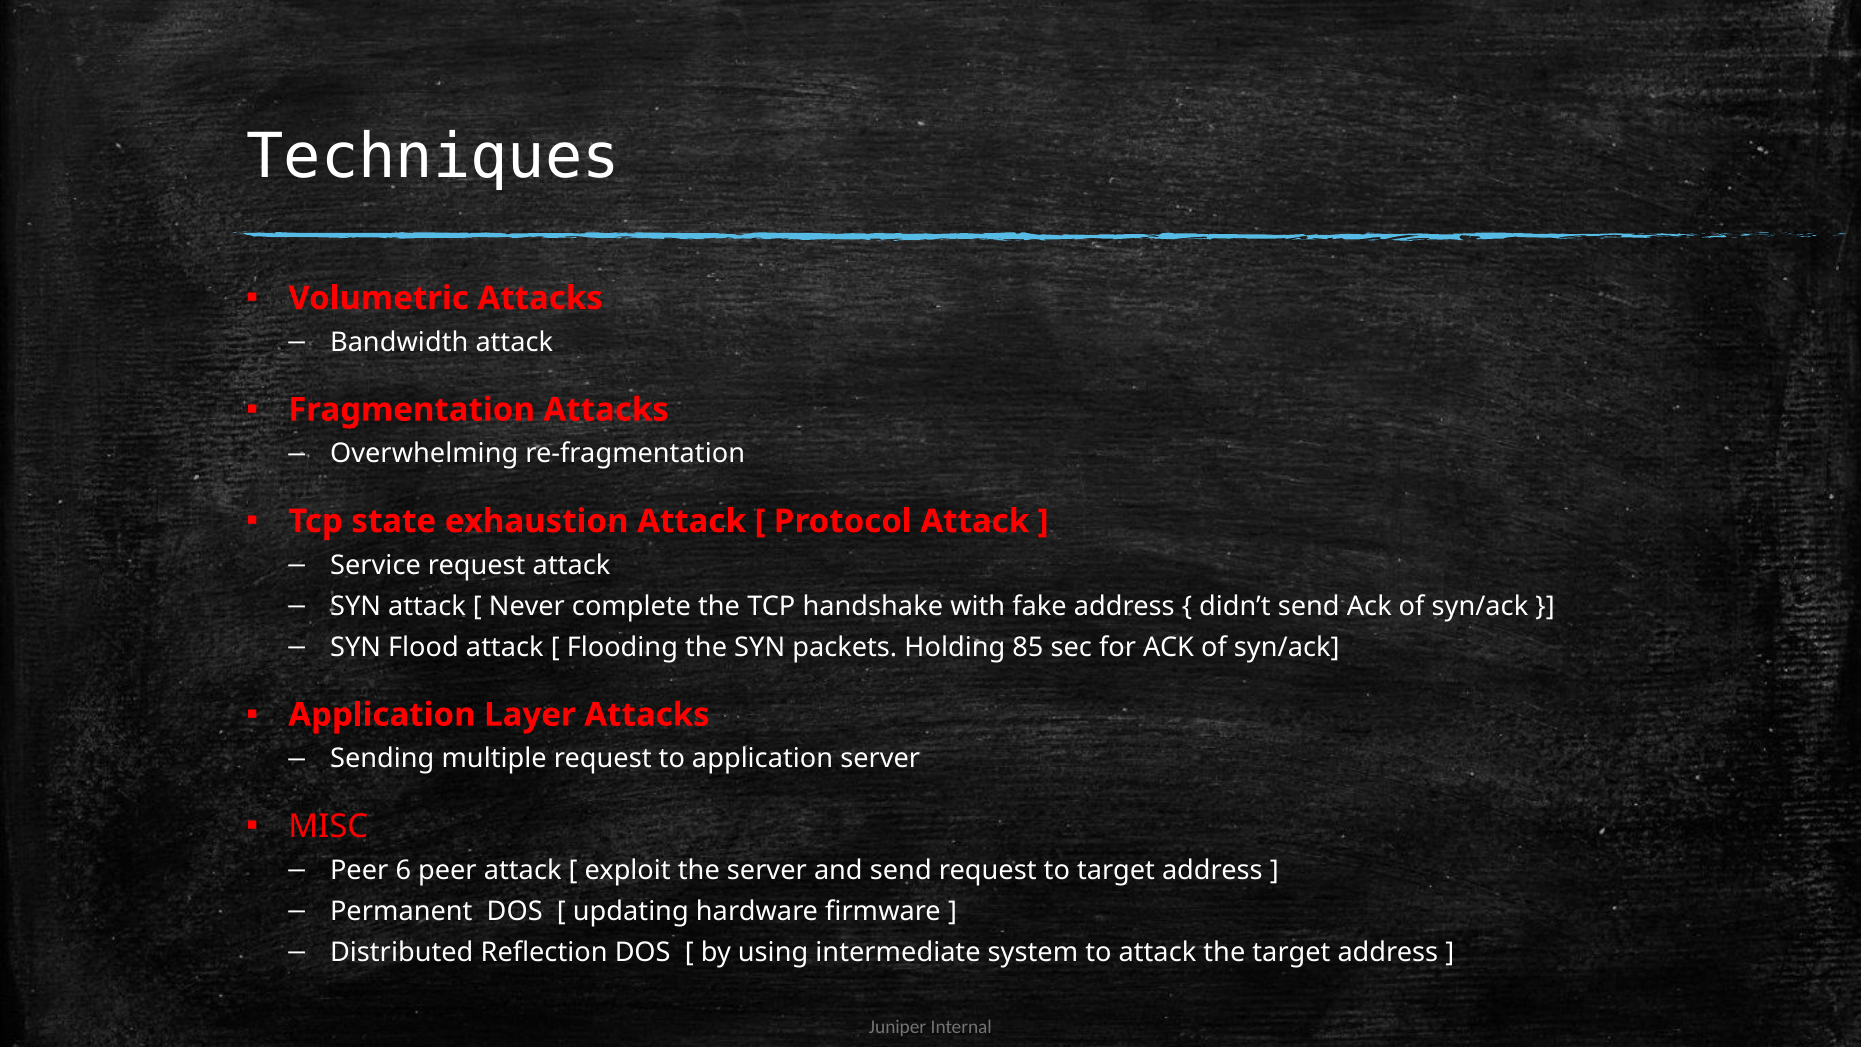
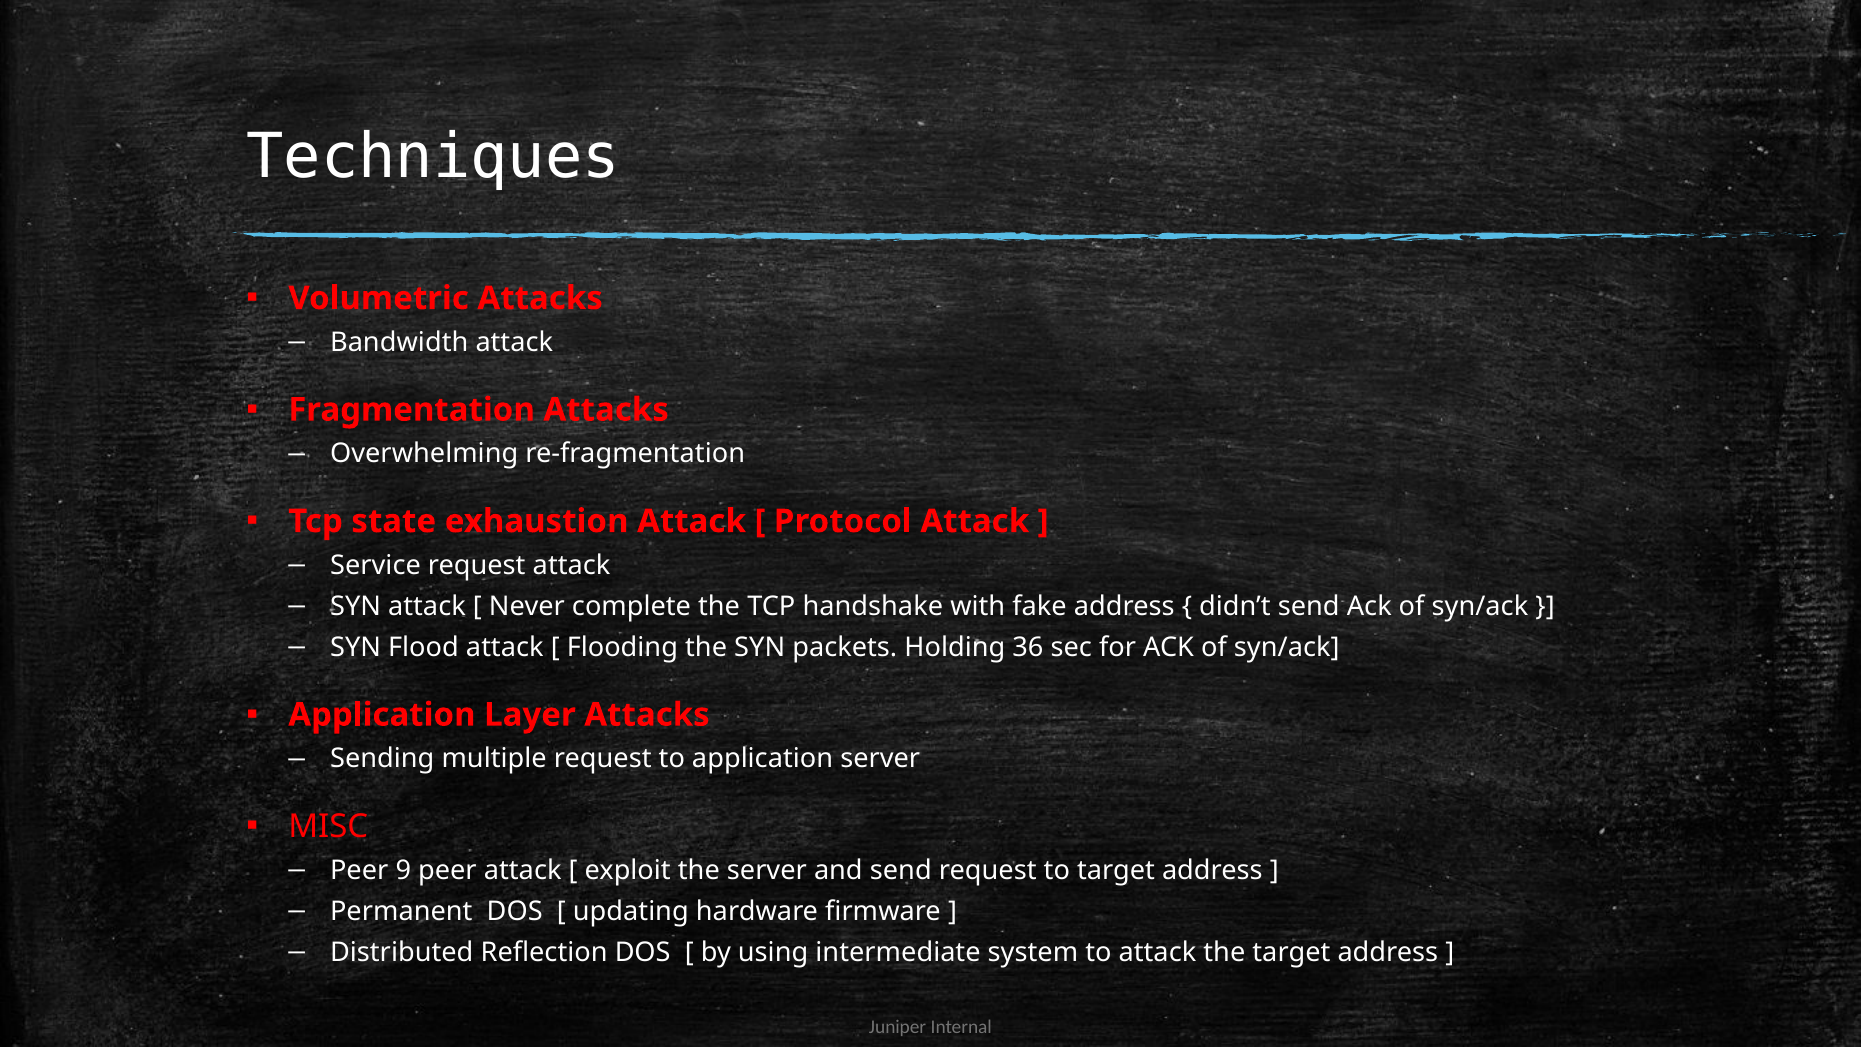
85: 85 -> 36 (1028, 648)
6: 6 -> 9 (403, 871)
